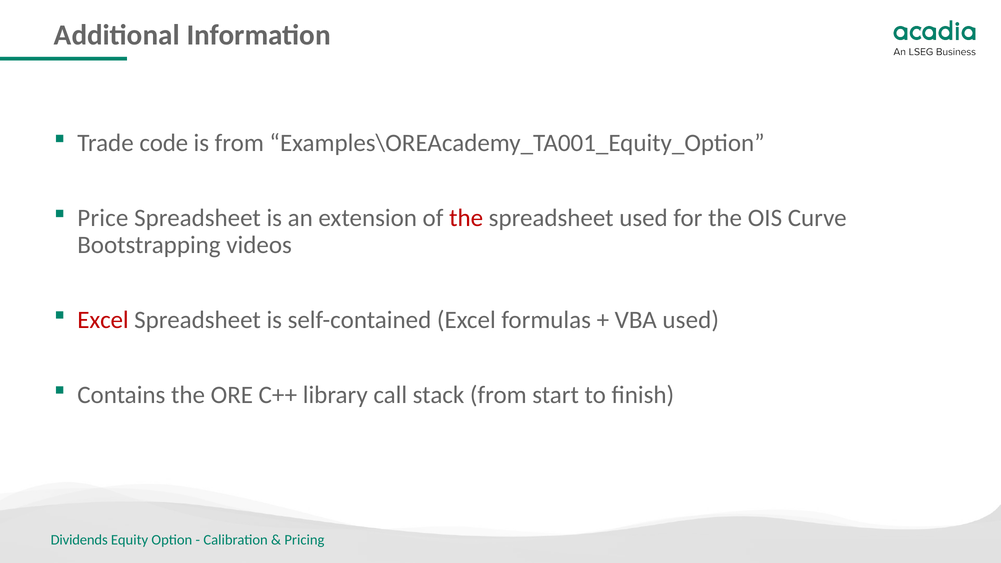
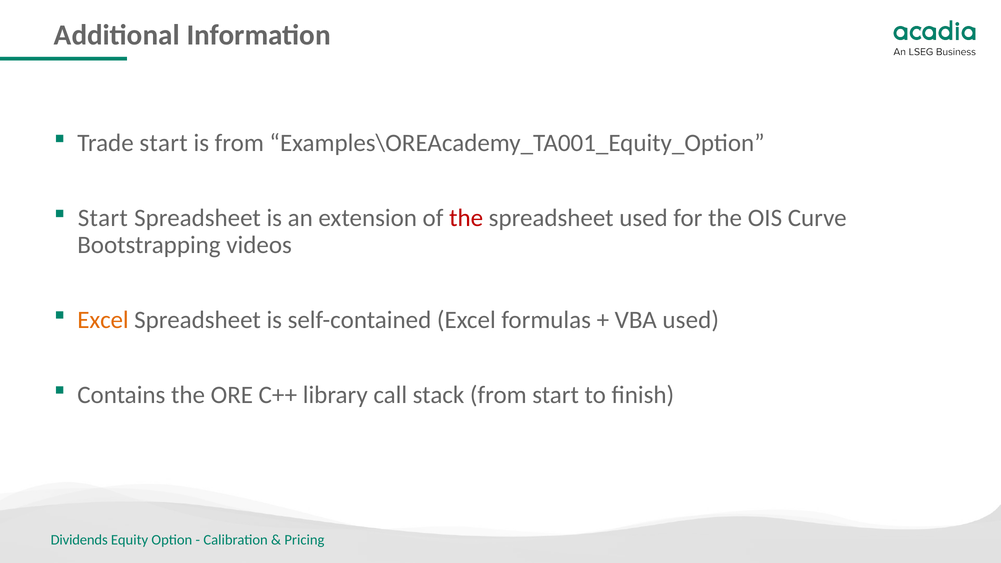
Trade code: code -> start (164, 143)
Price: Price -> Start (103, 218)
Excel colour: red -> orange (103, 320)
